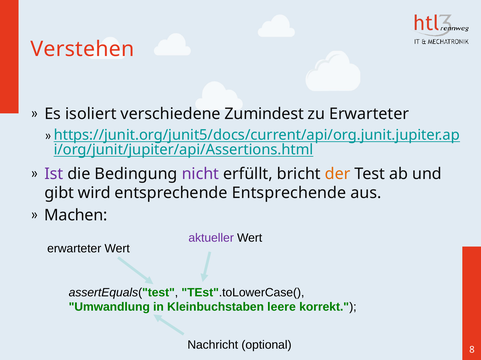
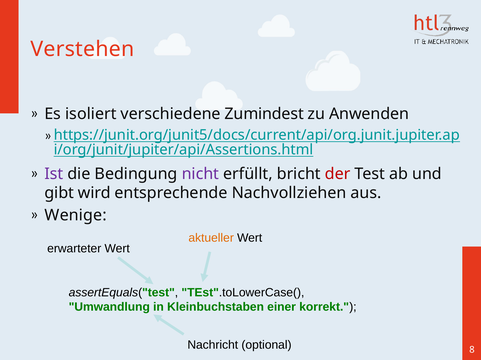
zu Erwarteter: Erwarteter -> Anwenden (369, 114)
der colour: orange -> red (338, 174)
entsprechende Entsprechende: Entsprechende -> Nachvollziehen (289, 193)
Machen: Machen -> Wenige (76, 216)
aktueller colour: purple -> orange (211, 238)
leere: leere -> einer (282, 307)
